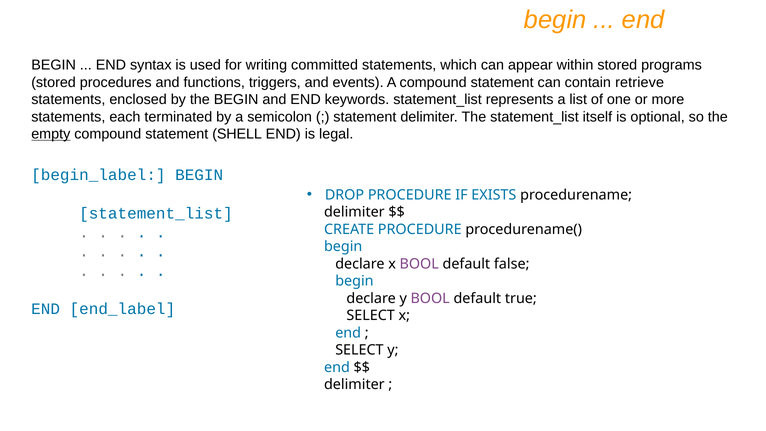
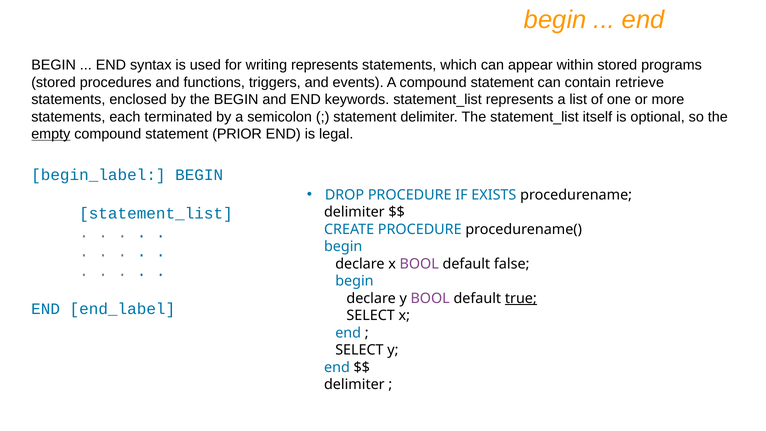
writing committed: committed -> represents (325, 65)
SHELL: SHELL -> PRIOR (237, 134)
true underline: none -> present (521, 298)
